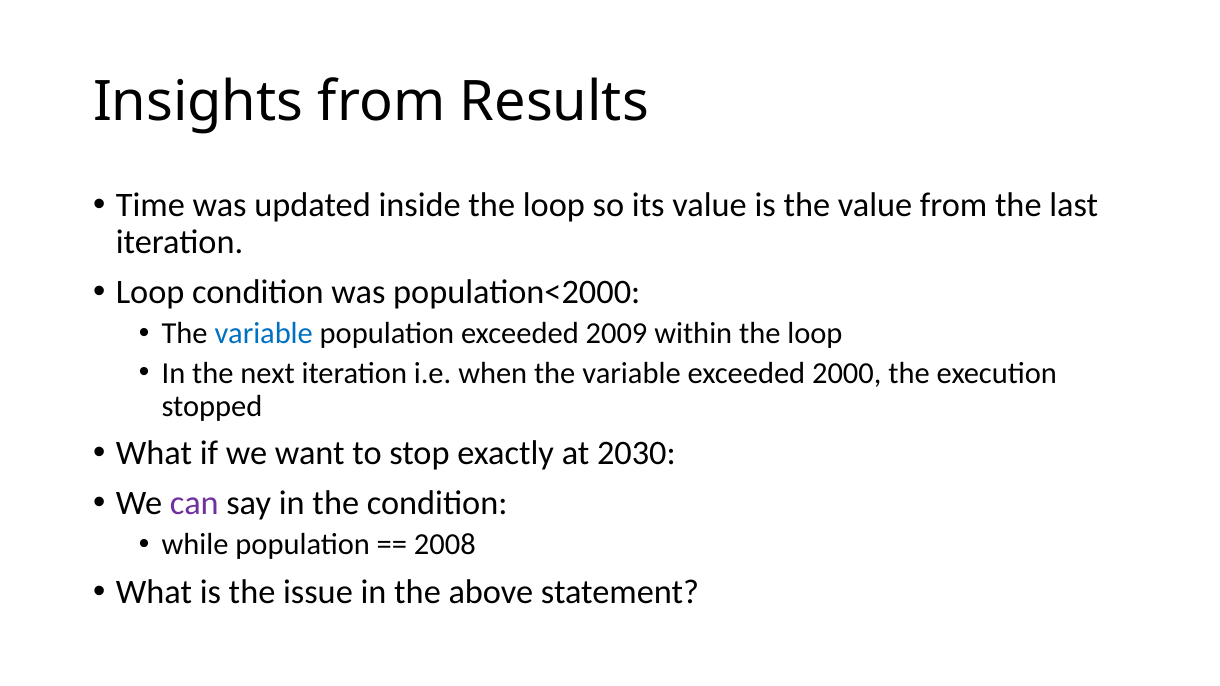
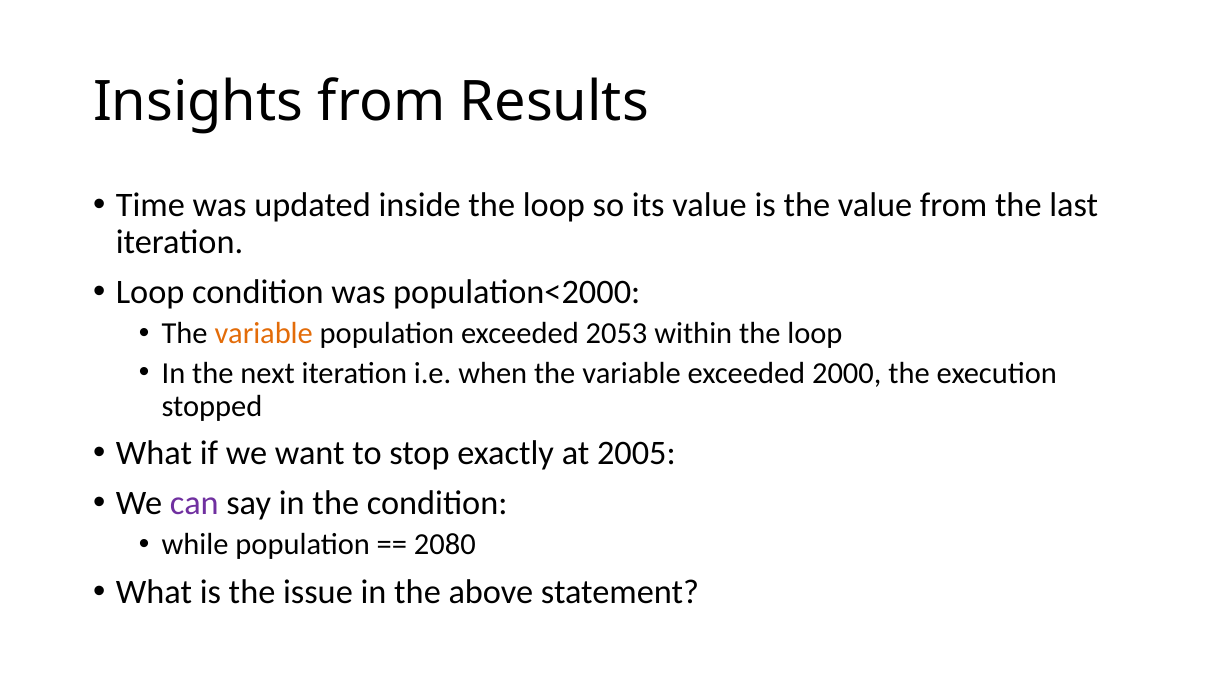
variable colour: blue -> orange (264, 334)
2009: 2009 -> 2053 (617, 334)
2030: 2030 -> 2005 (636, 454)
2008: 2008 -> 2080 (445, 545)
